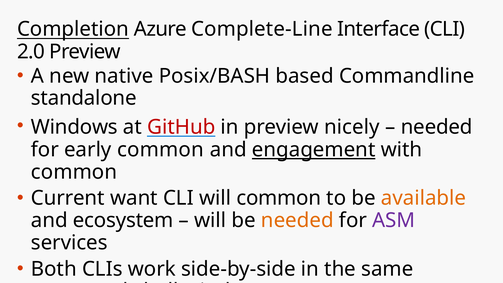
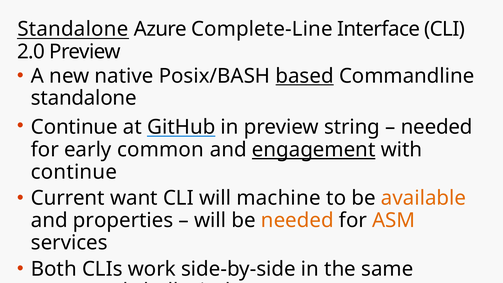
Completion: Completion -> Standalone (73, 29)
based underline: none -> present (305, 76)
Windows: Windows -> Continue (74, 127)
GitHub colour: red -> black (181, 127)
nicely: nicely -> string (352, 127)
common: common -> continue (74, 172)
will common: common -> machine (279, 198)
ecosystem: ecosystem -> properties (123, 220)
ASM colour: purple -> orange (394, 220)
